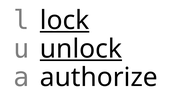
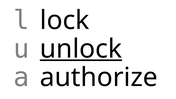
lock underline: present -> none (65, 20)
